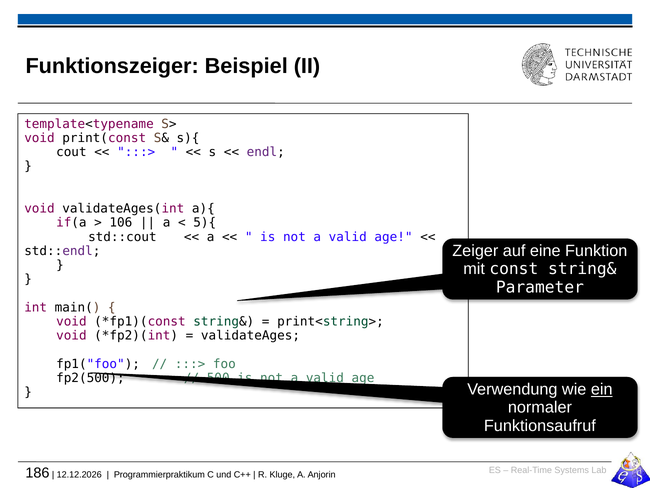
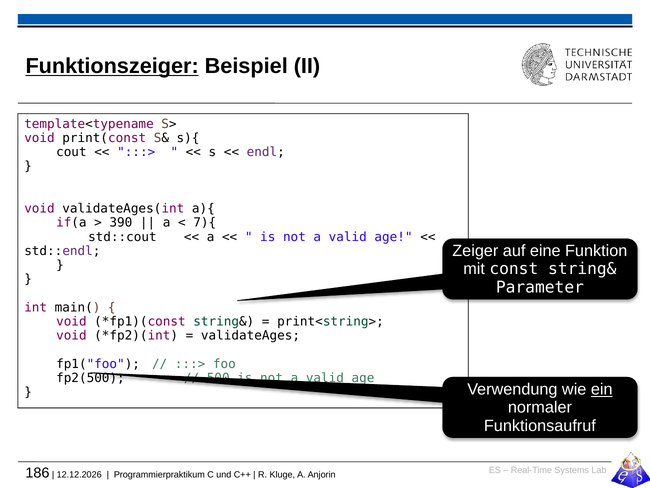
Funktionszeiger underline: none -> present (112, 66)
106: 106 -> 390 (121, 223)
5){: 5){ -> 7){ (205, 223)
